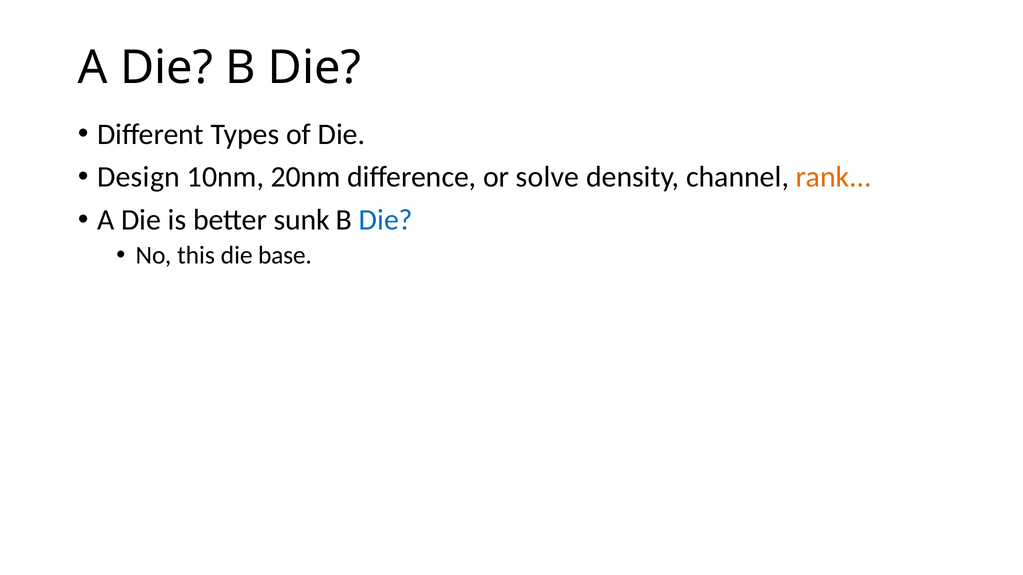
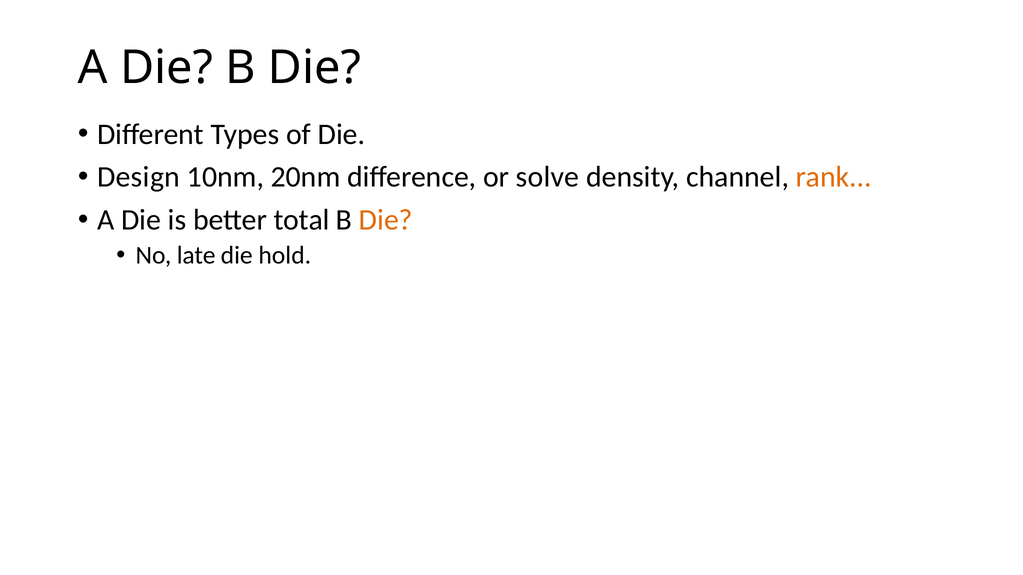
sunk: sunk -> total (302, 220)
Die colour: blue -> orange (386, 220)
this: this -> late (196, 255)
base: base -> hold (285, 255)
